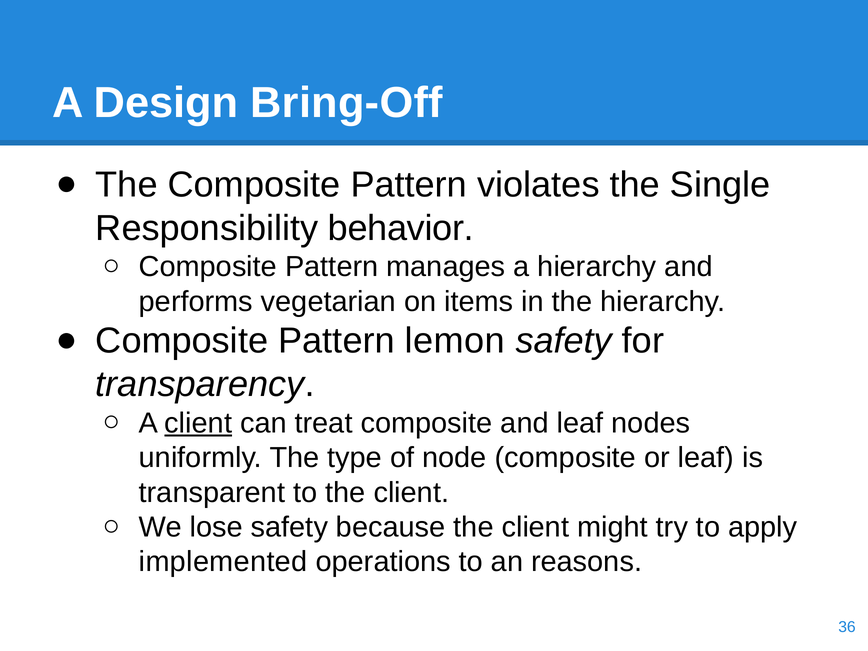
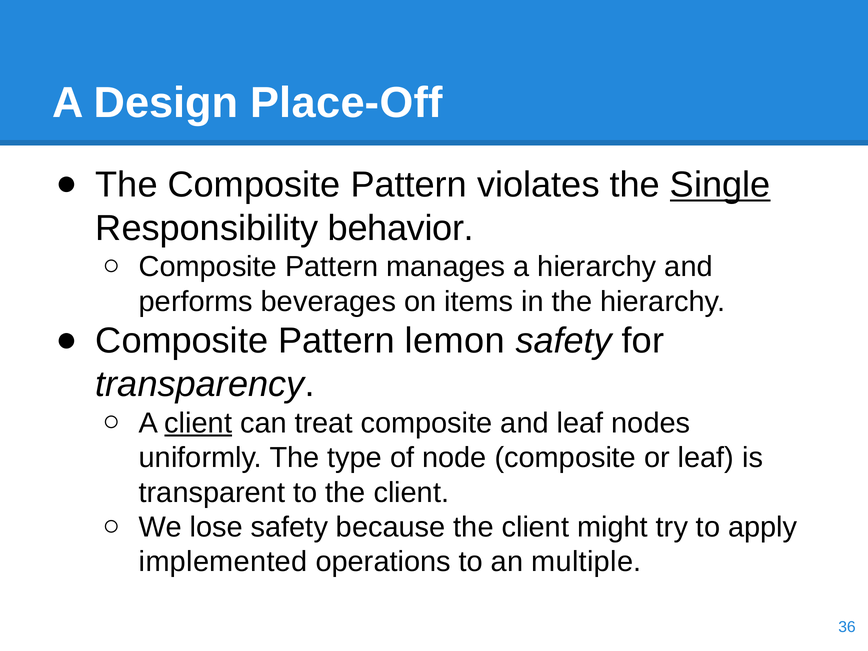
Bring-Off: Bring-Off -> Place-Off (347, 103)
Single underline: none -> present (720, 185)
vegetarian: vegetarian -> beverages (328, 301)
reasons: reasons -> multiple (586, 562)
